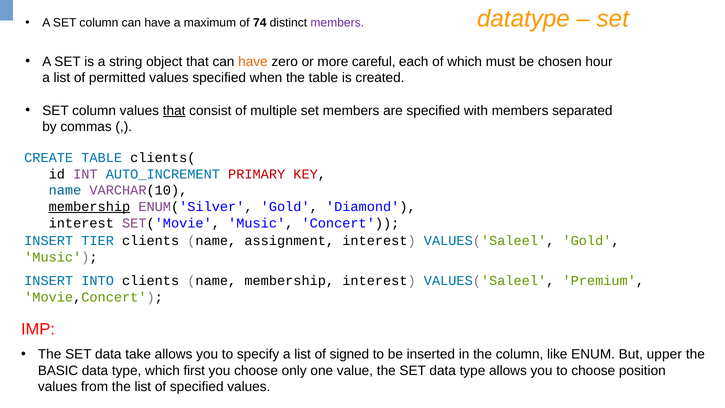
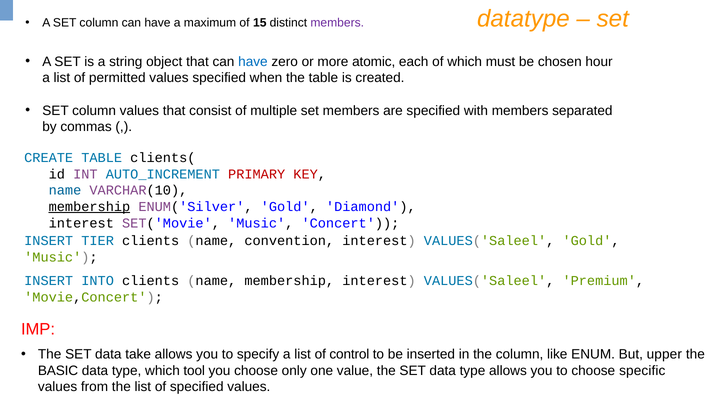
74: 74 -> 15 (260, 23)
have colour: orange -> blue (253, 62)
careful: careful -> atomic (374, 62)
that underline: present -> none (174, 111)
assignment: assignment -> convention (289, 241)
signed: signed -> control (349, 354)
first: first -> tool (194, 371)
position: position -> specific (642, 371)
